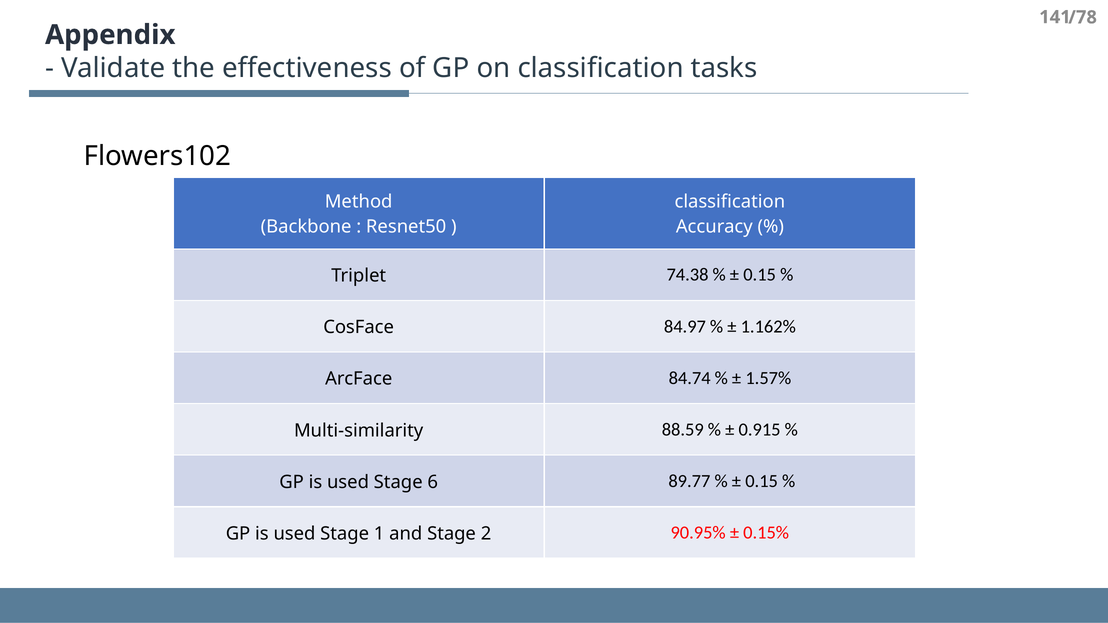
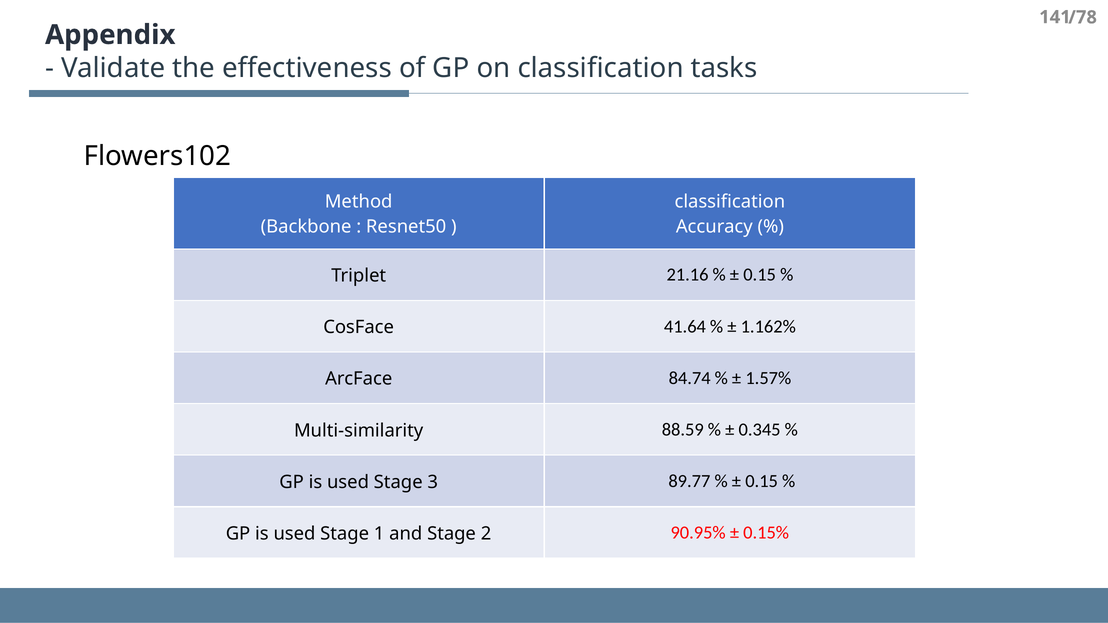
74.38: 74.38 -> 21.16 (688, 275)
84.97: 84.97 -> 41.64 (685, 327)
0.915: 0.915 -> 0.345 (760, 430)
6: 6 -> 3 (433, 482)
